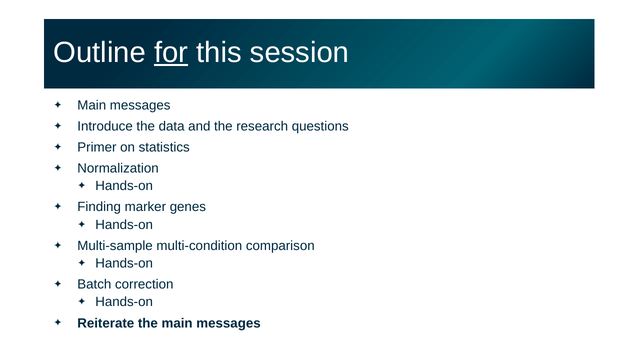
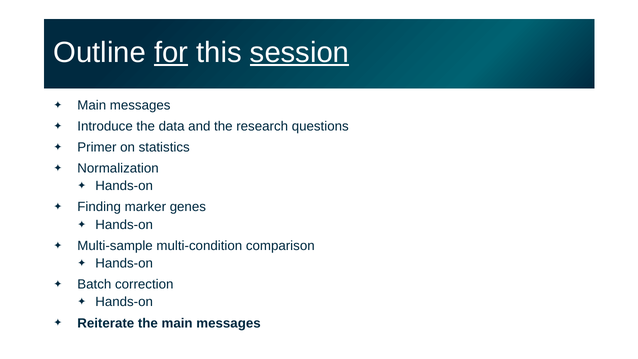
session underline: none -> present (299, 52)
